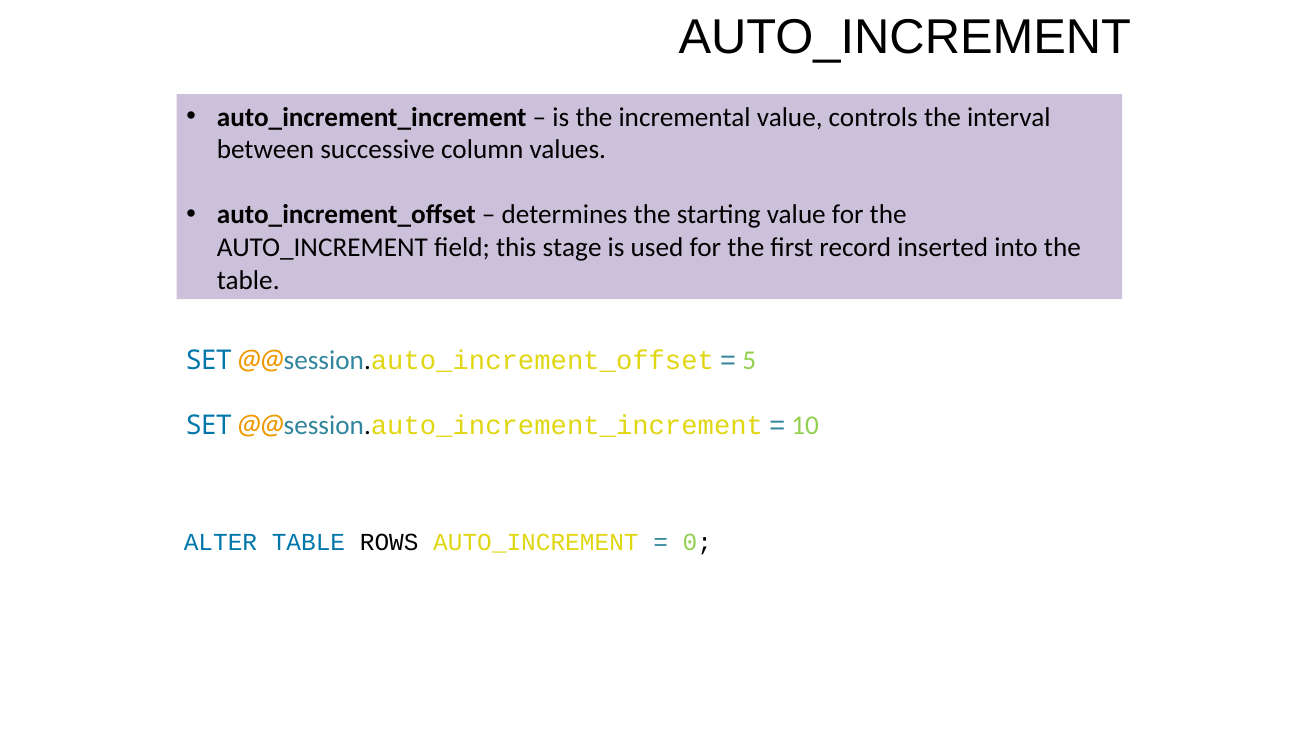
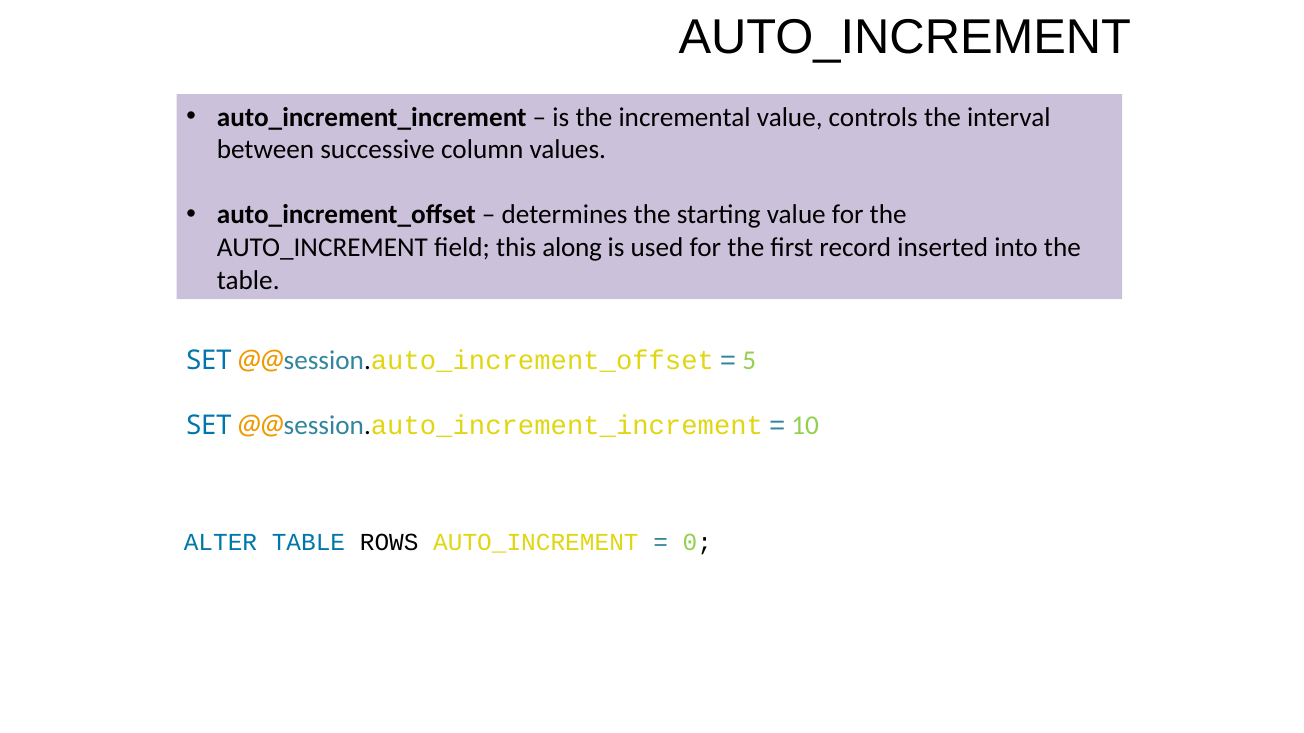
stage: stage -> along (572, 248)
